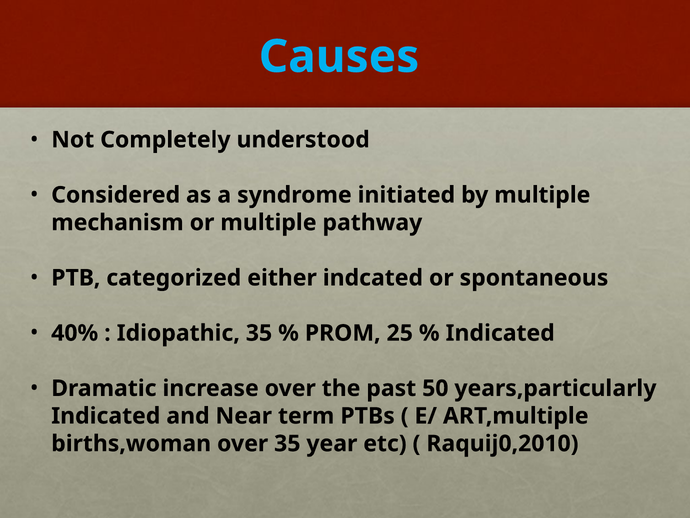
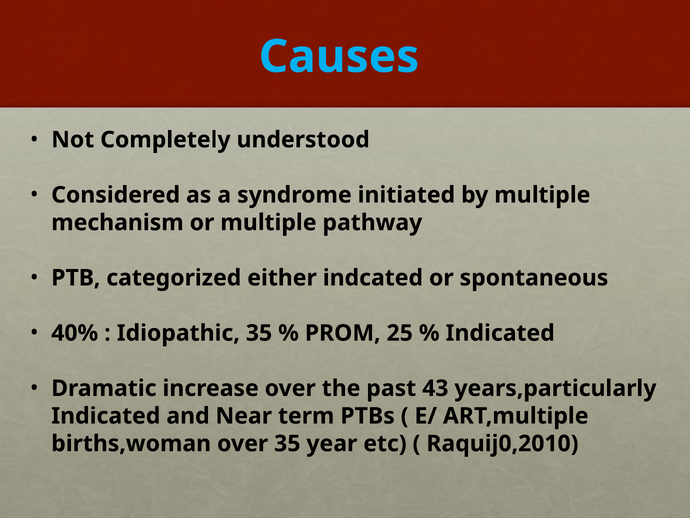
50: 50 -> 43 (435, 388)
